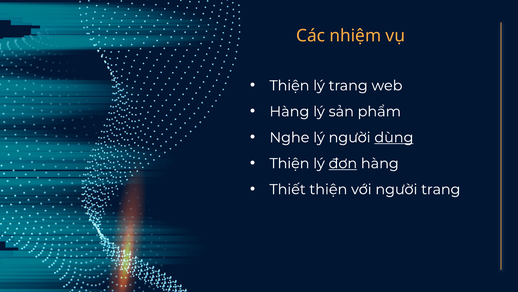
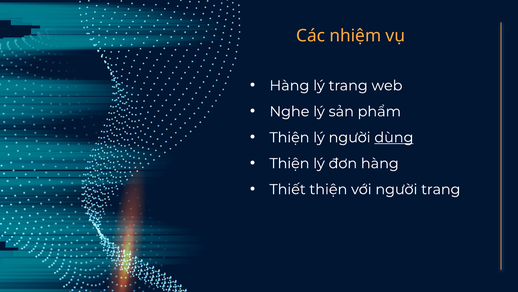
Thiện: Thiện -> Hàng (289, 85)
Hàng: Hàng -> Nghe (289, 111)
Nghe: Nghe -> Thiện (289, 137)
đơn underline: present -> none (343, 163)
